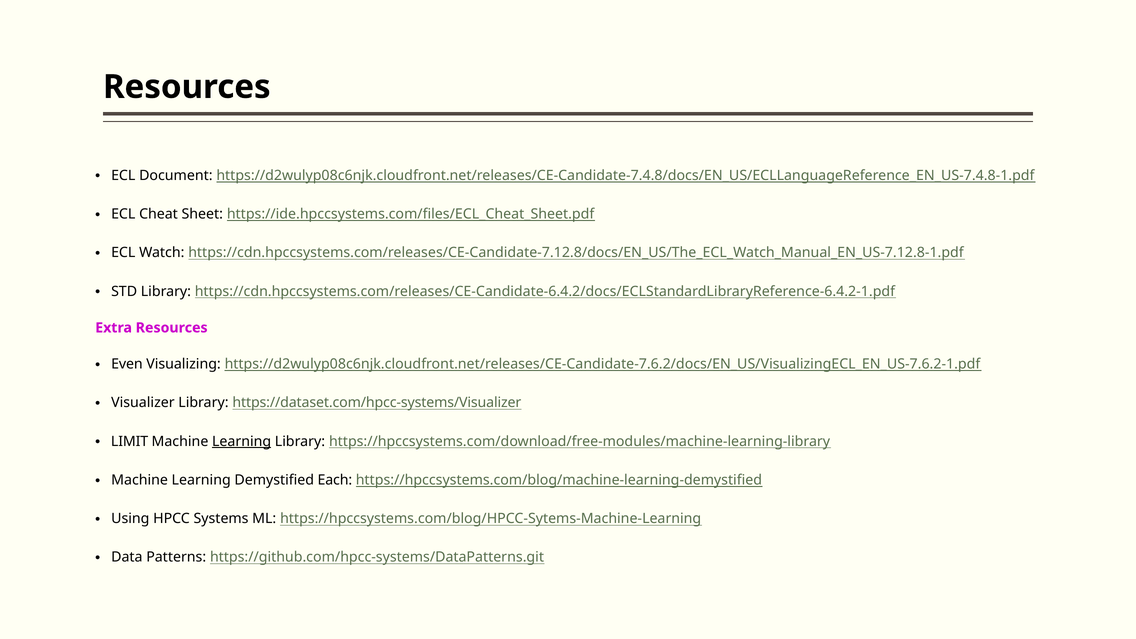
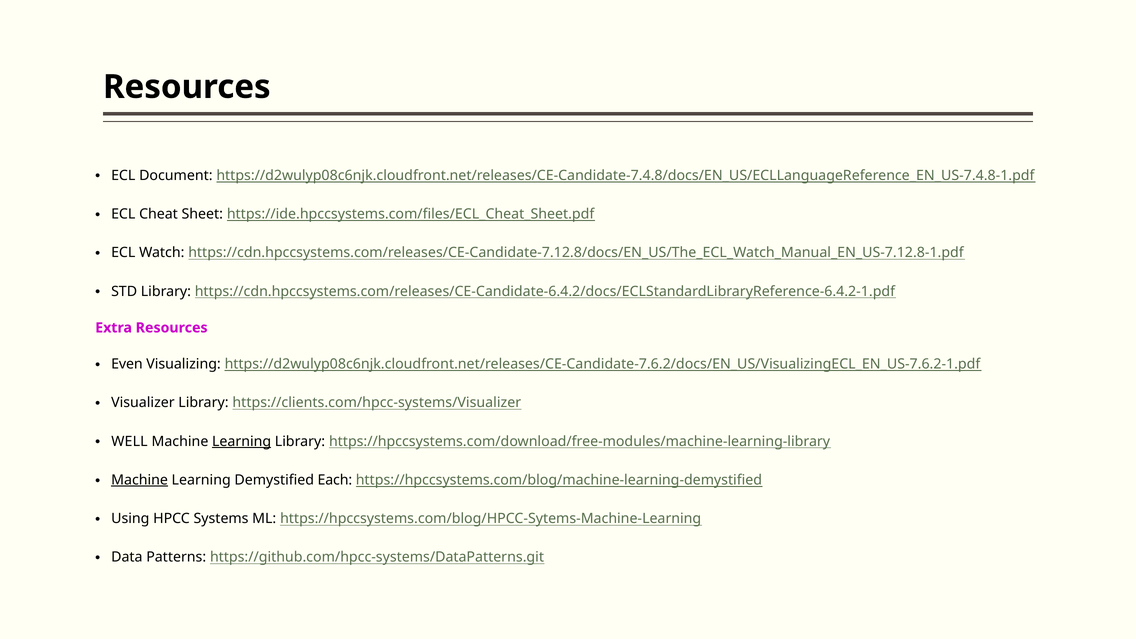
https://dataset.com/hpcc-systems/Visualizer: https://dataset.com/hpcc-systems/Visualizer -> https://clients.com/hpcc-systems/Visualizer (377, 403)
LIMIT: LIMIT -> WELL (129, 441)
Machine underline: none -> present (140, 480)
